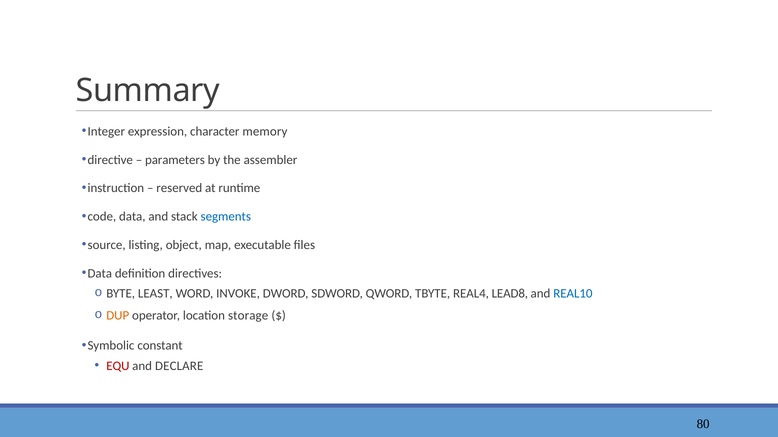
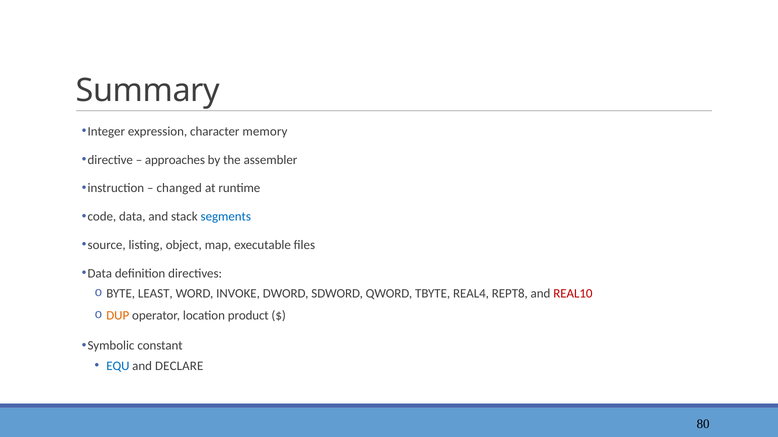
parameters: parameters -> approaches (175, 160)
reserved: reserved -> changed (179, 188)
LEAD8: LEAD8 -> REPT8 (510, 294)
REAL10 colour: blue -> red (573, 294)
storage: storage -> product (248, 316)
EQU colour: red -> blue (118, 366)
